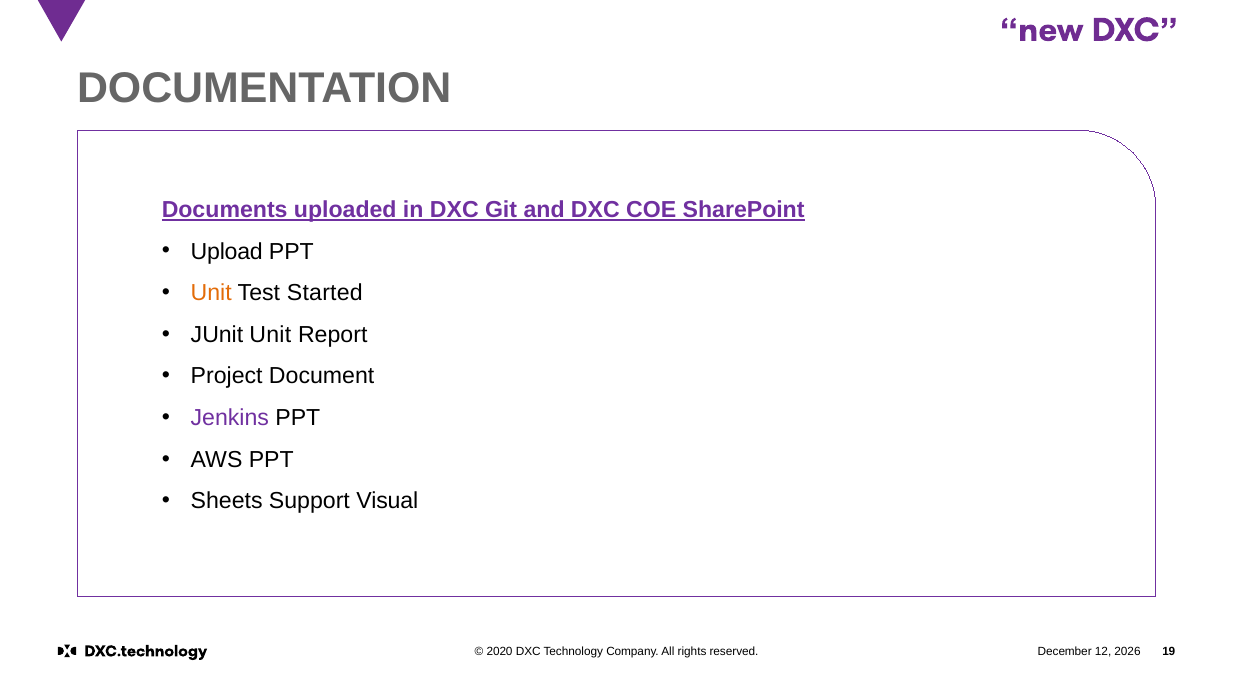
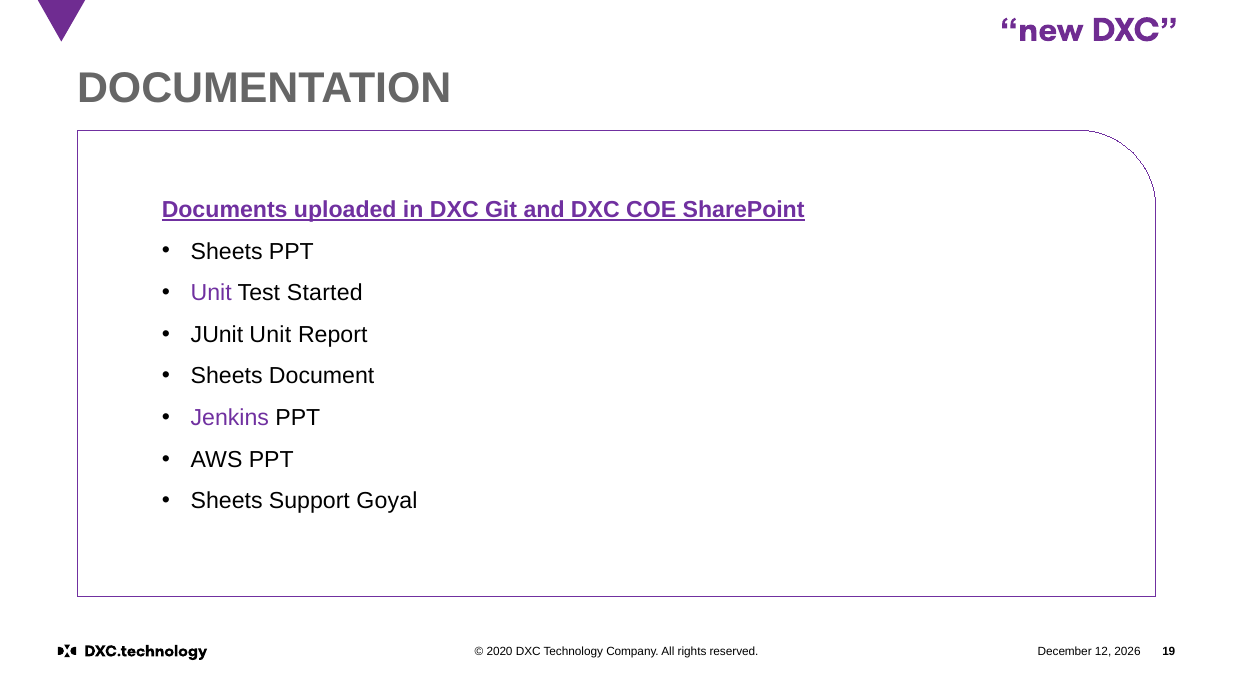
Upload: Upload -> Sheets (227, 251)
Unit colour: orange -> purple (211, 293)
Project: Project -> Sheets (227, 376)
Visual: Visual -> Goyal (387, 501)
